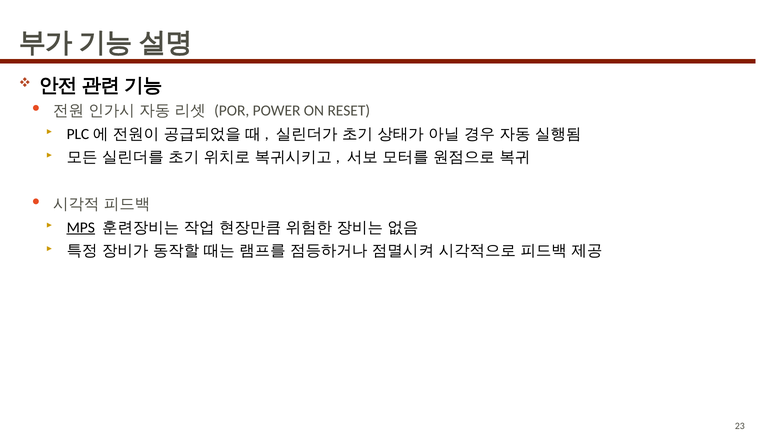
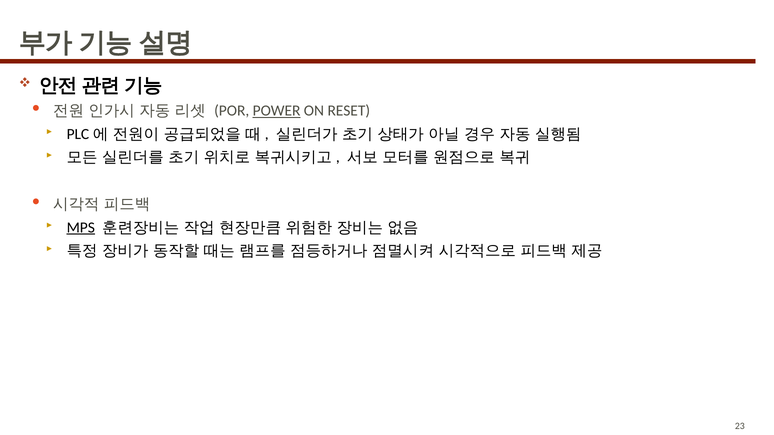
POWER underline: none -> present (277, 111)
